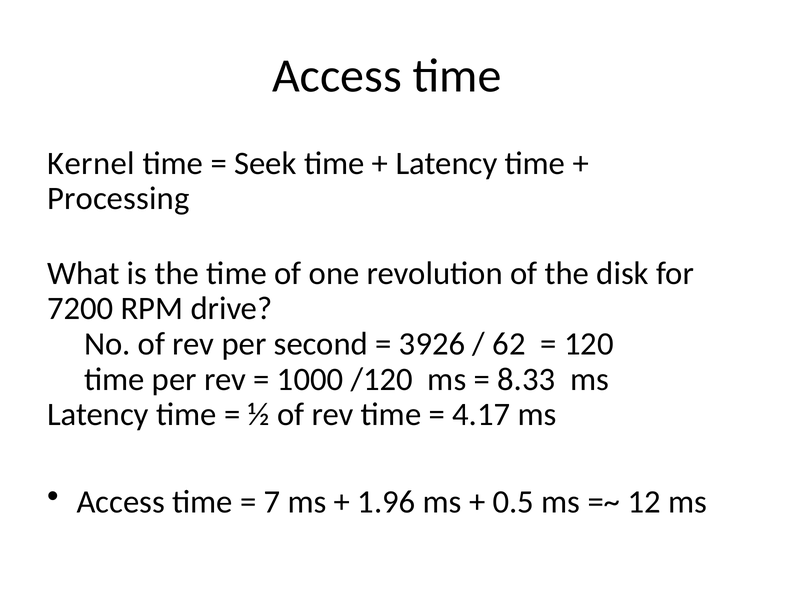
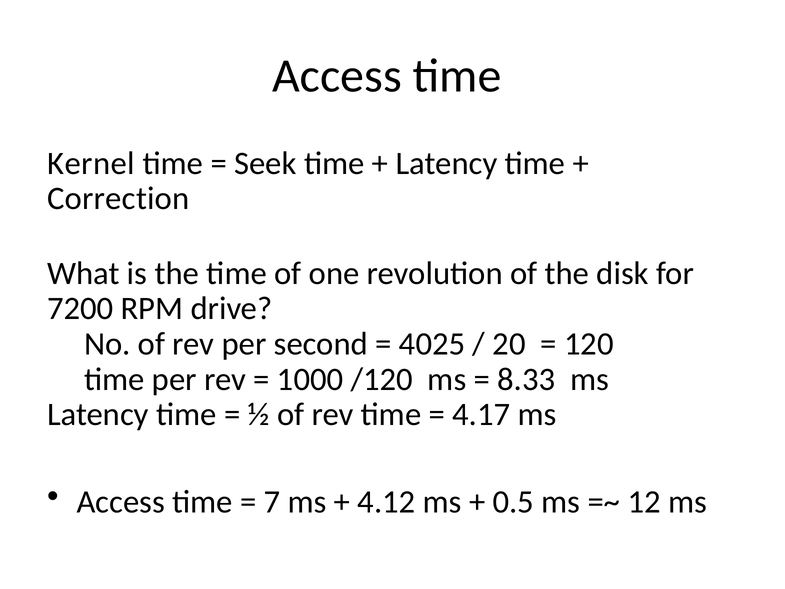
Processing: Processing -> Correction (118, 199)
3926: 3926 -> 4025 (432, 344)
62: 62 -> 20 (509, 344)
1.96: 1.96 -> 4.12 (386, 502)
